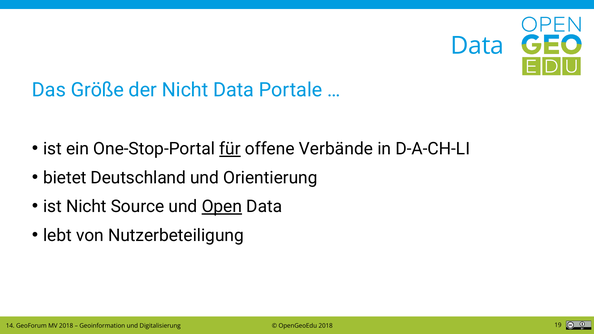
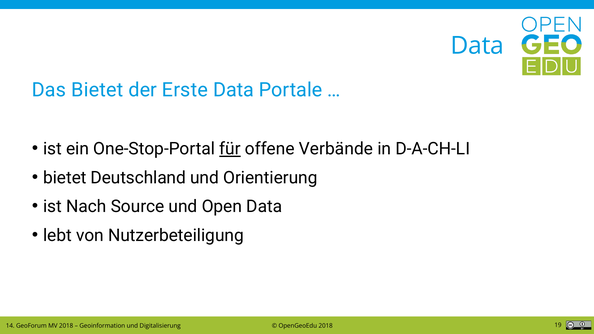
Das Größe: Größe -> Bietet (97, 90)
der Nicht: Nicht -> Erste (185, 90)
ist Nicht: Nicht -> Nach (86, 207)
Open underline: present -> none (222, 207)
